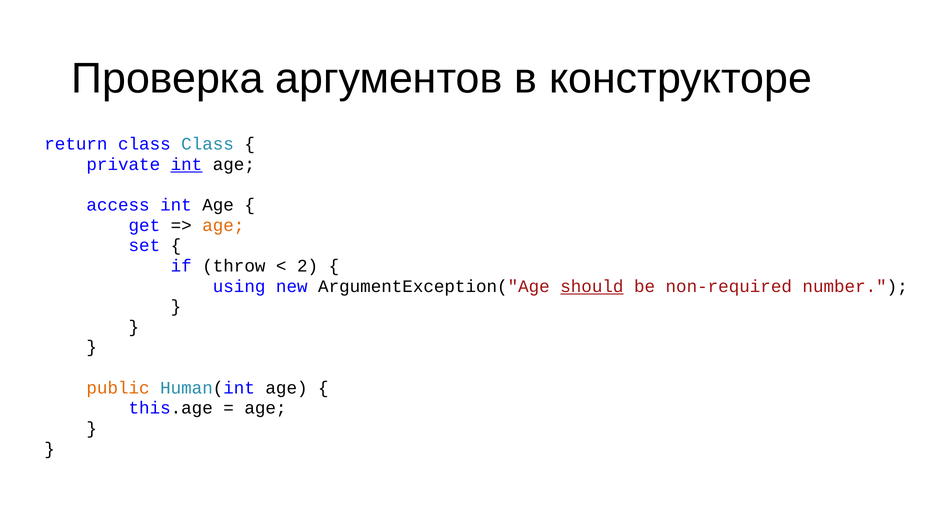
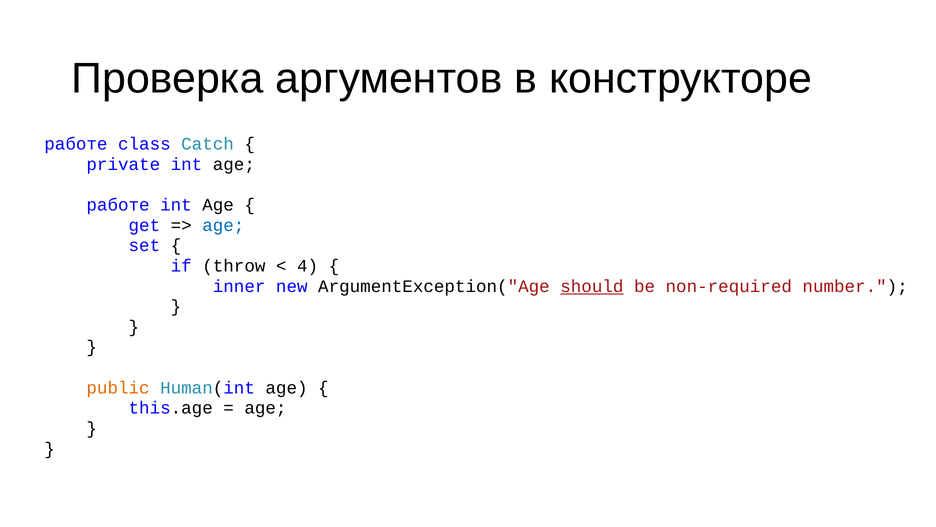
return: return -> работе (76, 144)
class Class: Class -> Catch (208, 144)
int underline: present -> none (186, 164)
access: access -> работе (118, 205)
age colour: orange -> blue (223, 225)
2: 2 -> 4 (308, 266)
using: using -> inner (239, 286)
